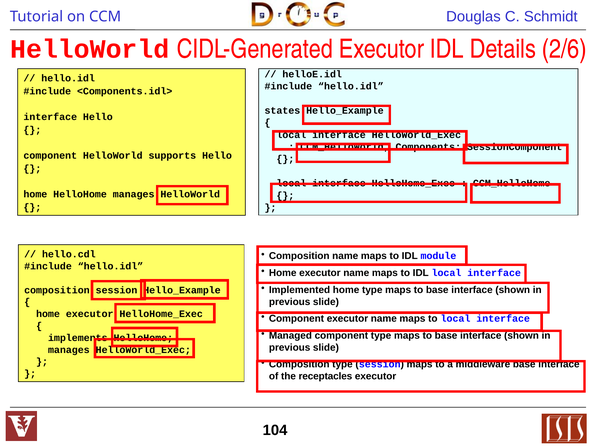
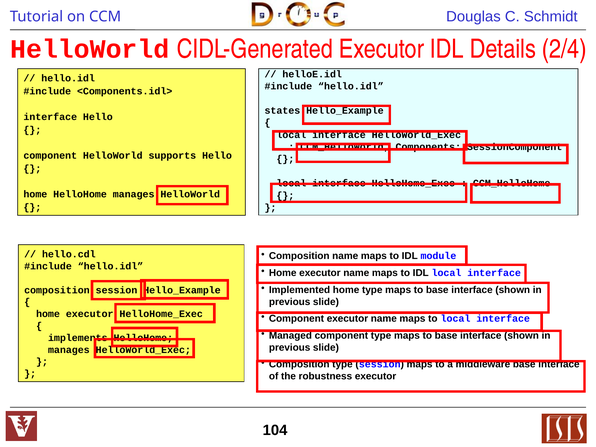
2/6: 2/6 -> 2/4 (564, 49)
receptacles: receptacles -> robustness (325, 376)
